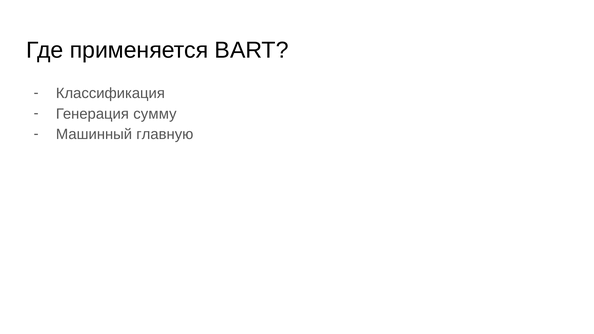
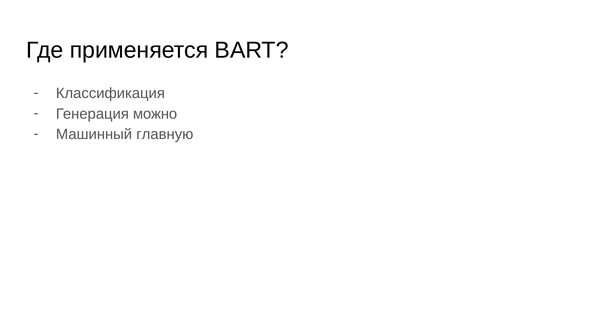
сумму: сумму -> можно (155, 114)
